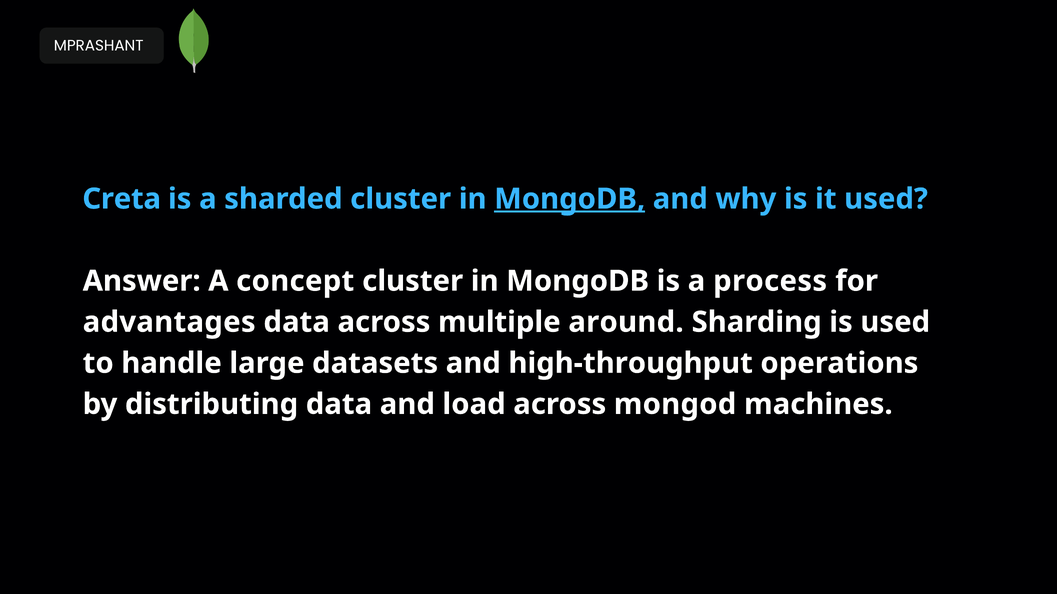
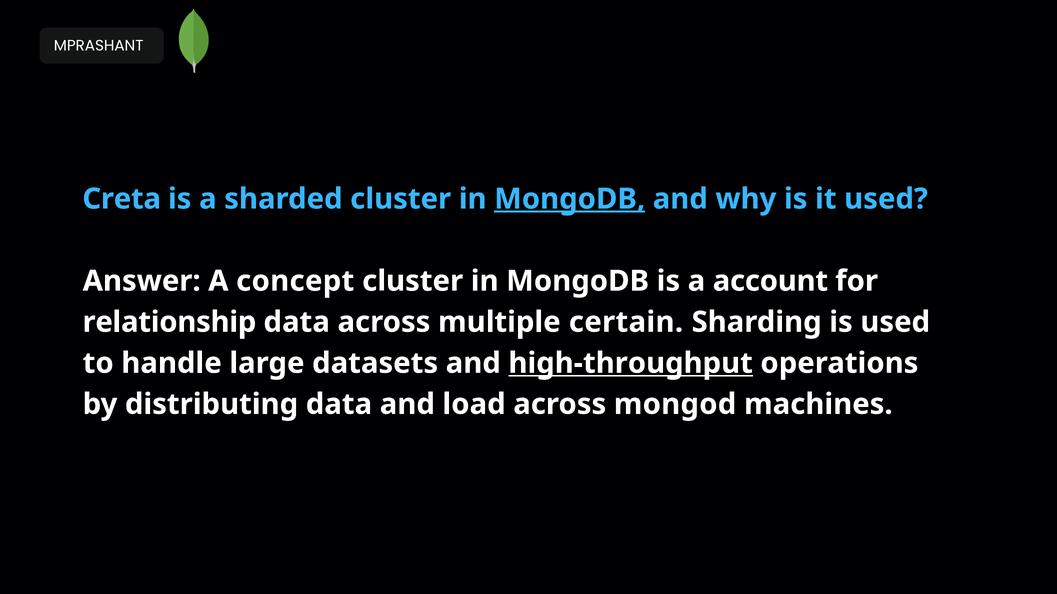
process: process -> account (770, 281)
advantages: advantages -> relationship (169, 322)
around: around -> certain (626, 322)
high-throughput underline: none -> present (631, 363)
